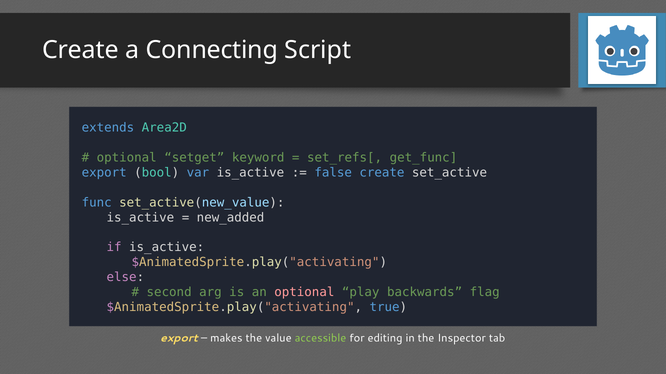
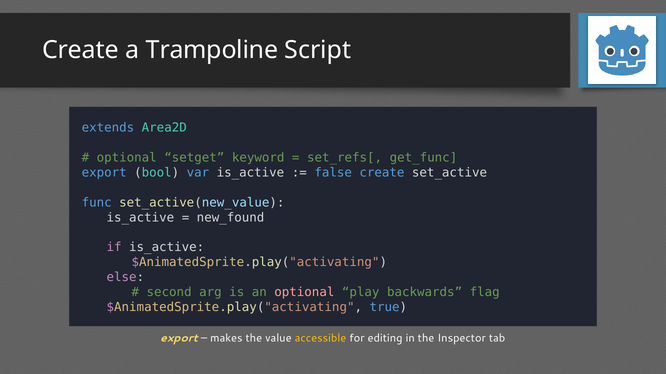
Connecting: Connecting -> Trampoline (212, 50)
new_added: new_added -> new_found (231, 218)
accessible colour: light green -> yellow (320, 339)
